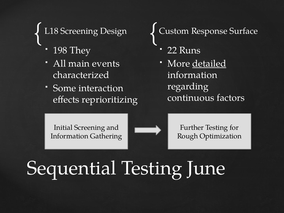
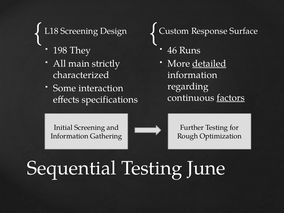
22: 22 -> 46 (172, 50)
events: events -> strictly (106, 64)
factors underline: none -> present (231, 98)
reprioritizing: reprioritizing -> specifications (110, 100)
